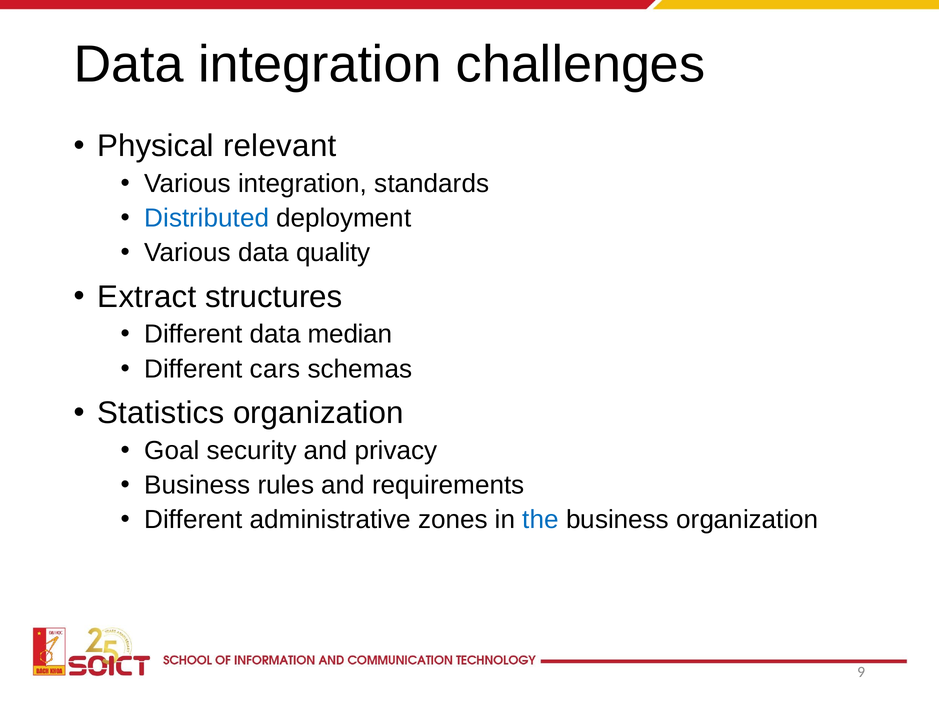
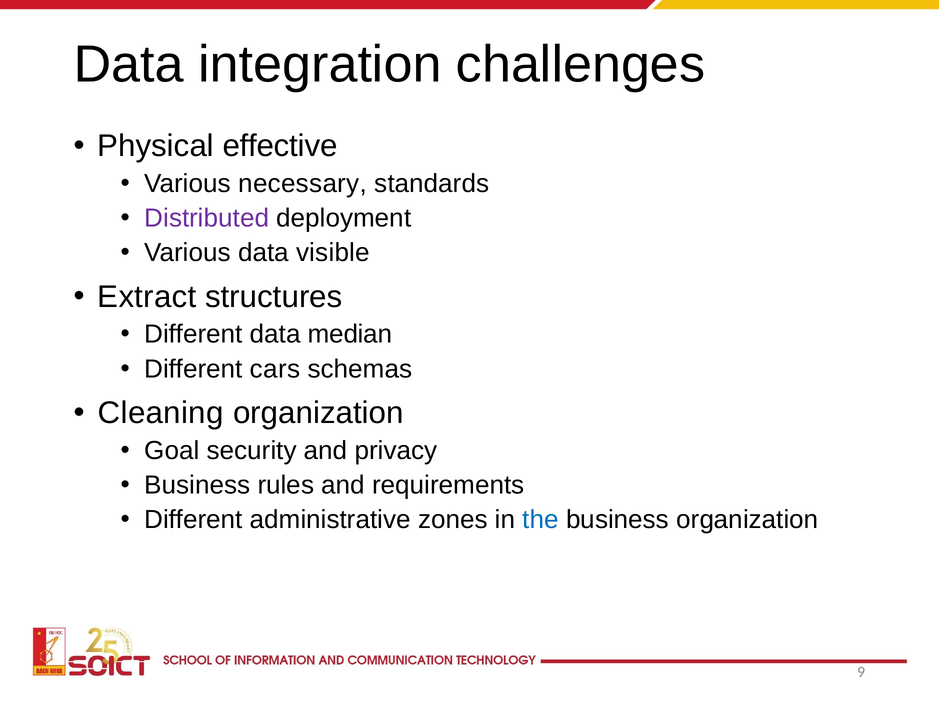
relevant: relevant -> effective (280, 146)
Various integration: integration -> necessary (303, 184)
Distributed colour: blue -> purple (207, 218)
quality: quality -> visible (333, 253)
Statistics: Statistics -> Cleaning (161, 413)
